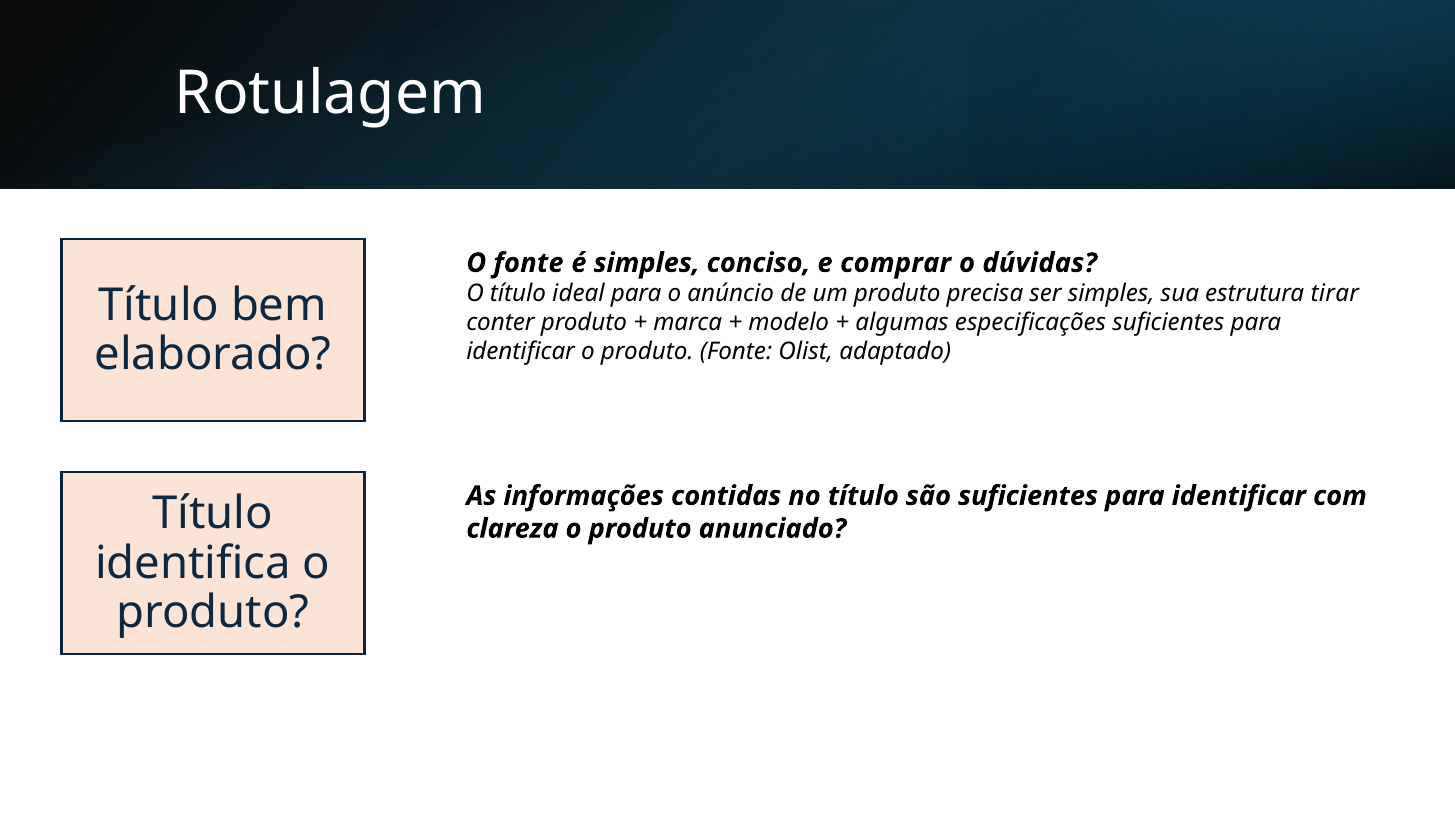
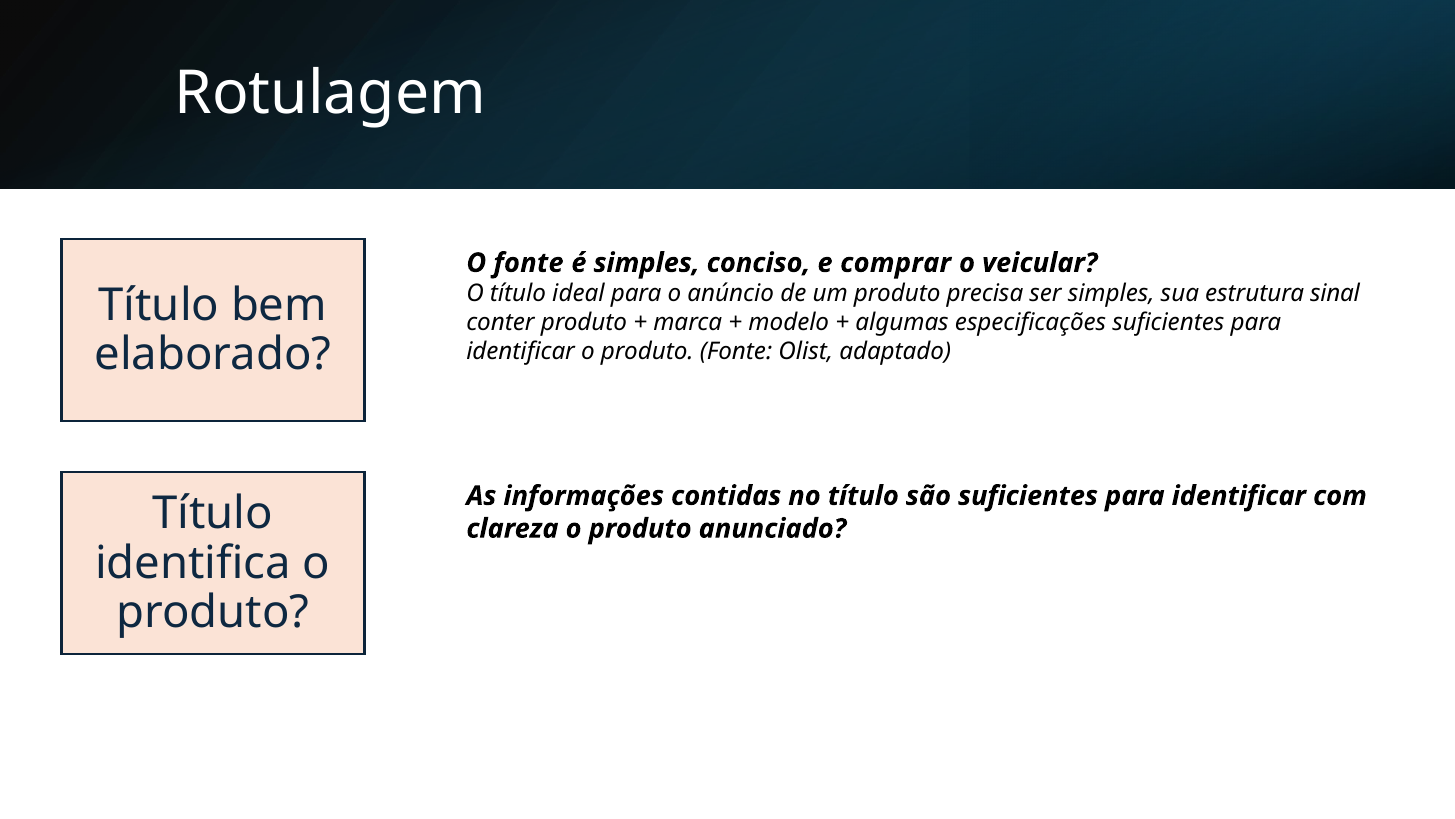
dúvidas: dúvidas -> veicular (1040, 263)
tirar: tirar -> sinal (1335, 293)
